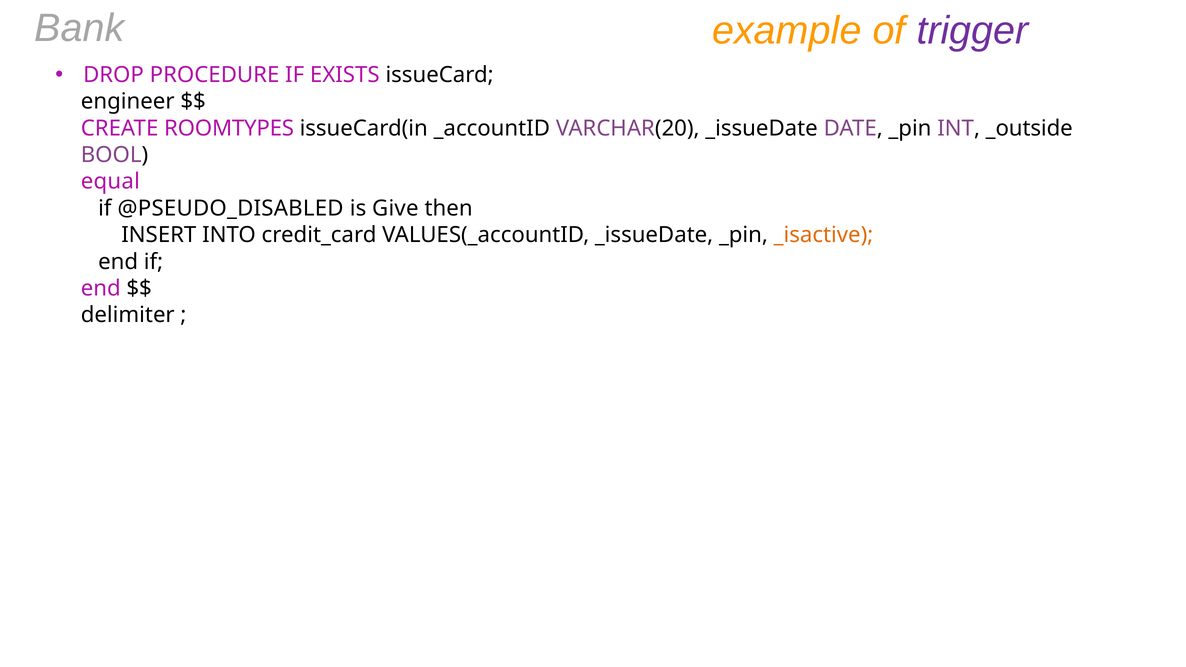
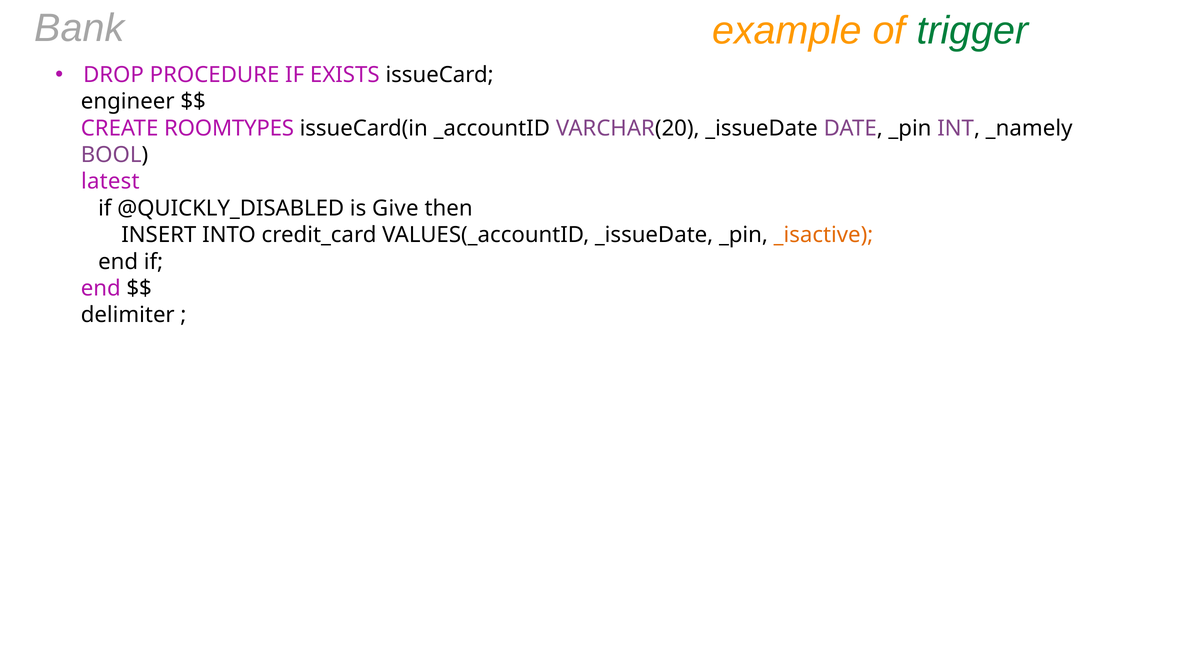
trigger colour: purple -> green (973, 31)
_outside: _outside -> _namely (1029, 128)
equal: equal -> latest (110, 182)
@PSEUDO_DISABLED: @PSEUDO_DISABLED -> @QUICKLY_DISABLED (231, 208)
